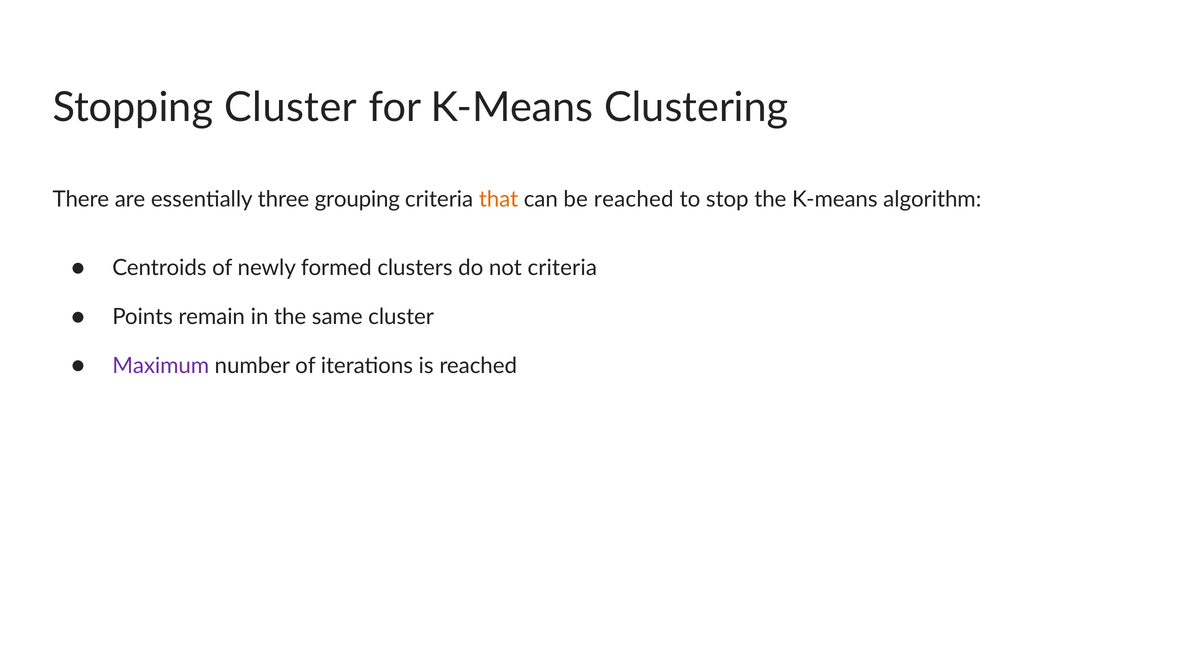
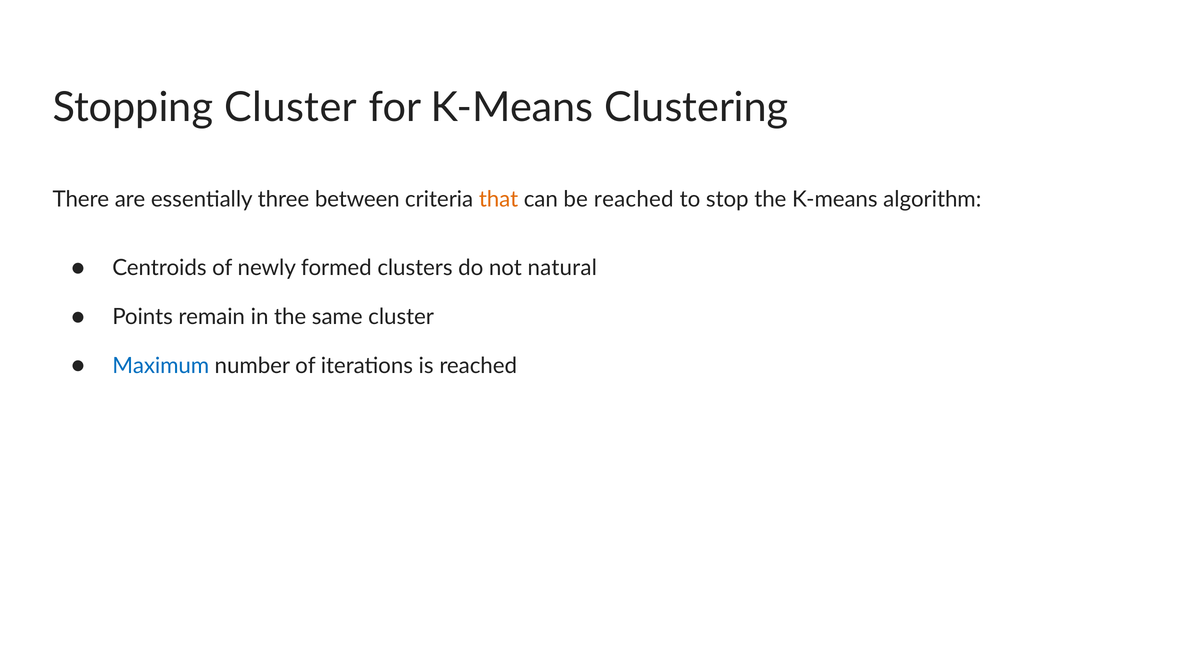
grouping: grouping -> between (357, 199)
not criteria: criteria -> natural (562, 268)
Maximum colour: purple -> blue (161, 366)
